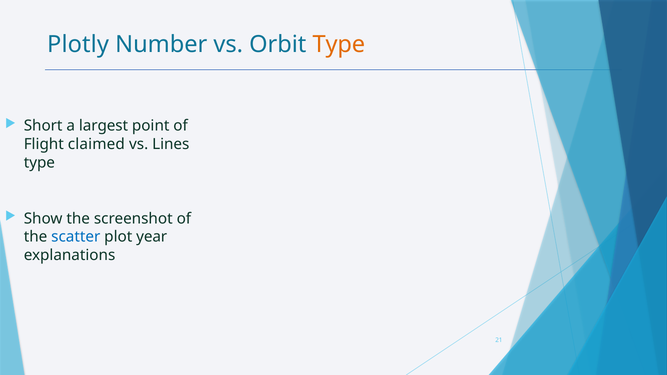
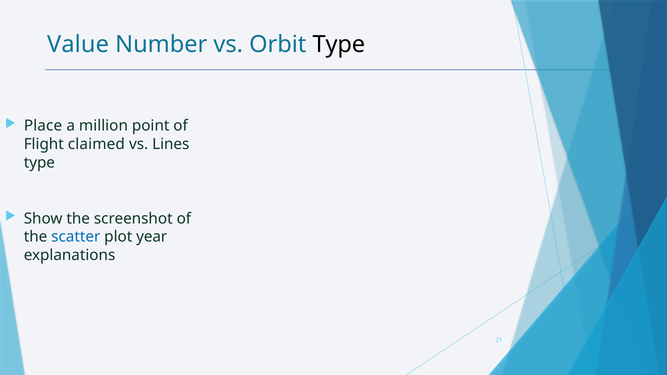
Plotly: Plotly -> Value (78, 45)
Type colour: orange -> black (339, 45)
Short: Short -> Place (43, 126)
largest: largest -> million (103, 126)
